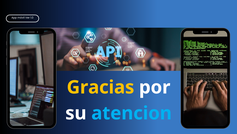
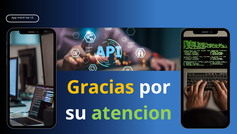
atencion colour: light blue -> light green (132, 113)
